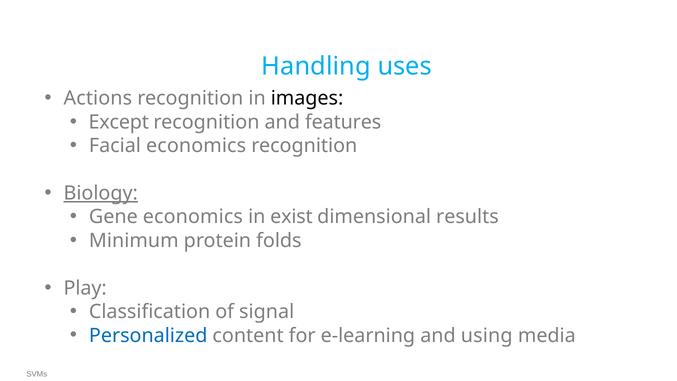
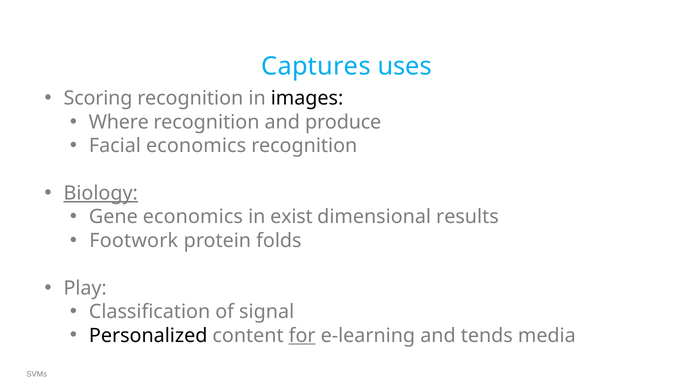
Handling: Handling -> Captures (316, 66)
Actions: Actions -> Scoring (98, 98)
Except: Except -> Where (119, 122)
features: features -> produce (343, 122)
Minimum: Minimum -> Footwork (134, 241)
Personalized colour: blue -> black (148, 335)
for underline: none -> present (302, 335)
using: using -> tends (487, 335)
